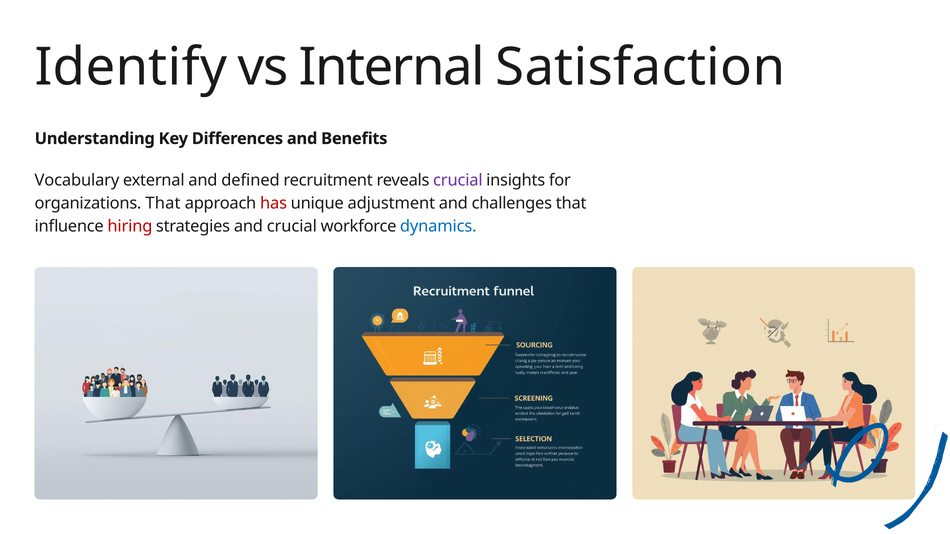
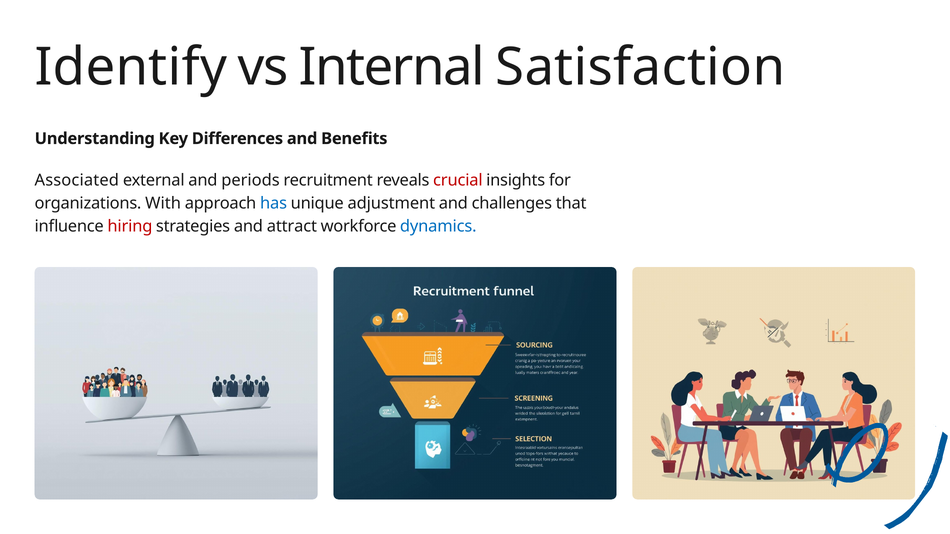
Vocabulary: Vocabulary -> Associated (77, 180)
defined: defined -> periods (250, 180)
crucial colour: purple -> red (458, 180)
organizations That: That -> With (163, 203)
has colour: red -> blue (274, 203)
and crucial: crucial -> attract (292, 226)
